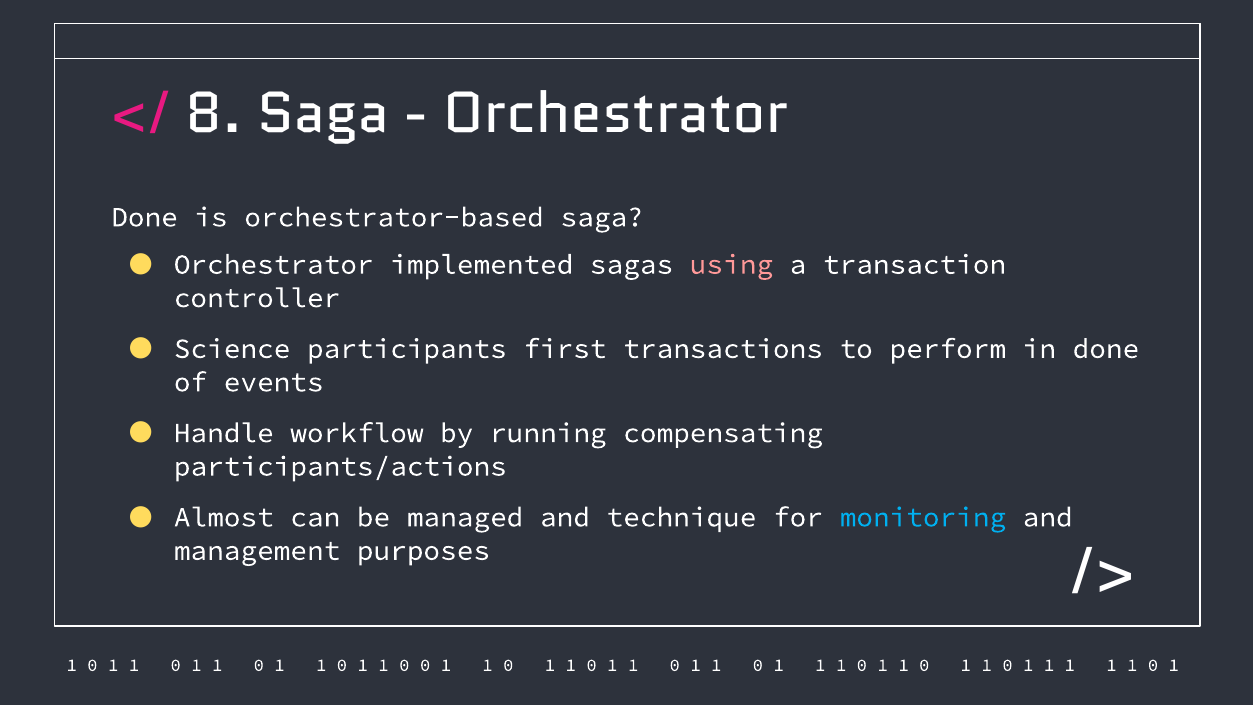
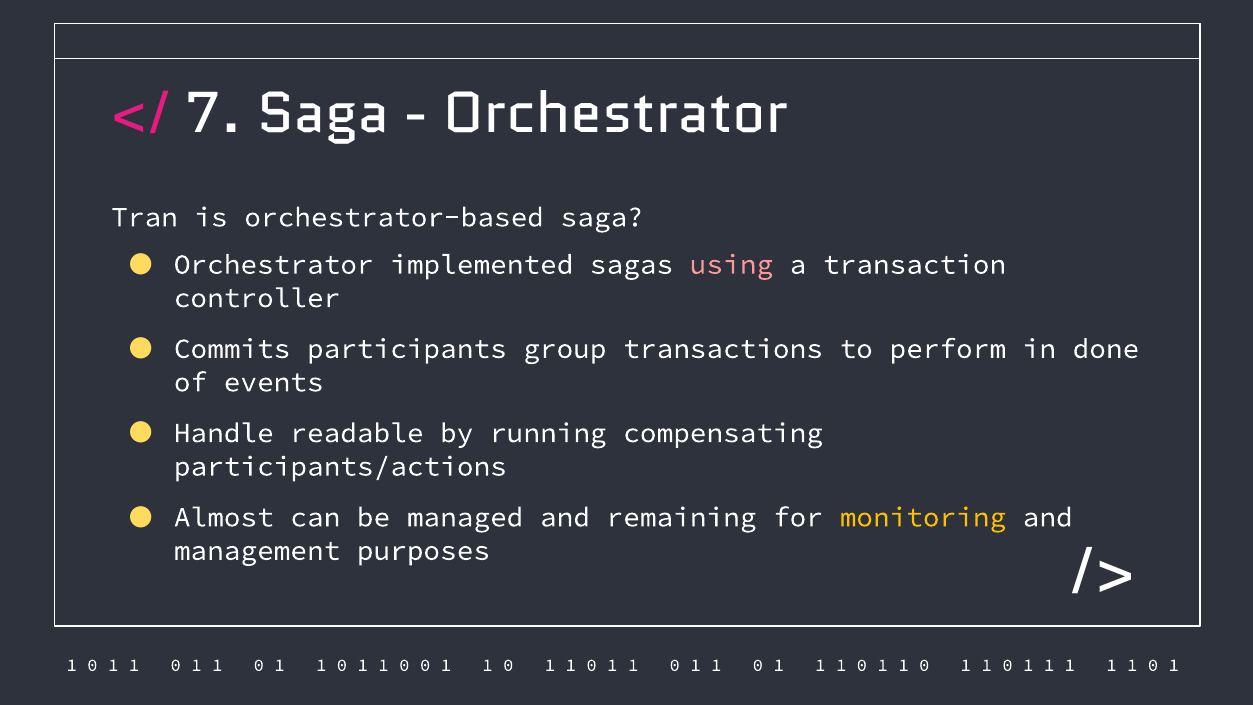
8: 8 -> 7 (214, 114)
Done: Done -> Tran (144, 217)
Science: Science -> Commits (232, 349)
first: first -> group (565, 349)
workflow: workflow -> readable (357, 433)
technique: technique -> remaining (681, 517)
monitoring colour: light blue -> yellow (923, 517)
